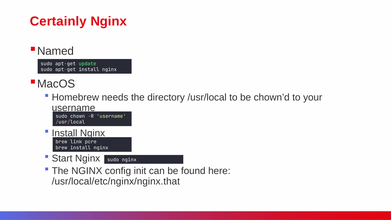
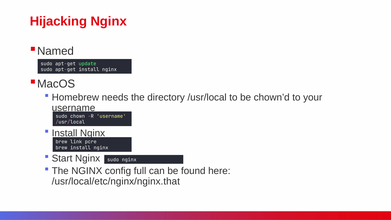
Certainly: Certainly -> Hijacking (58, 21)
init: init -> full (140, 171)
